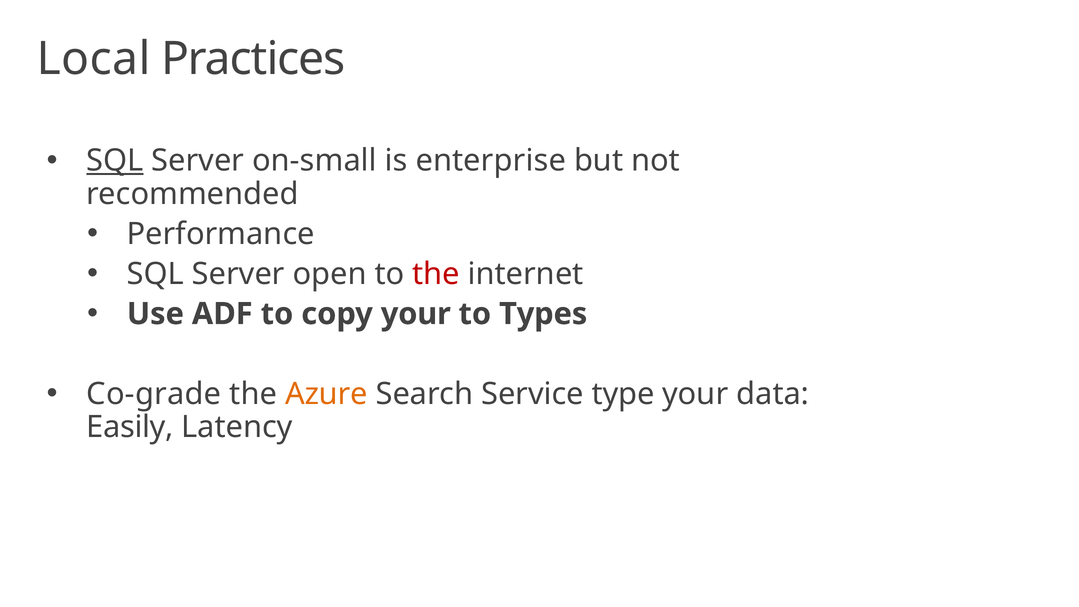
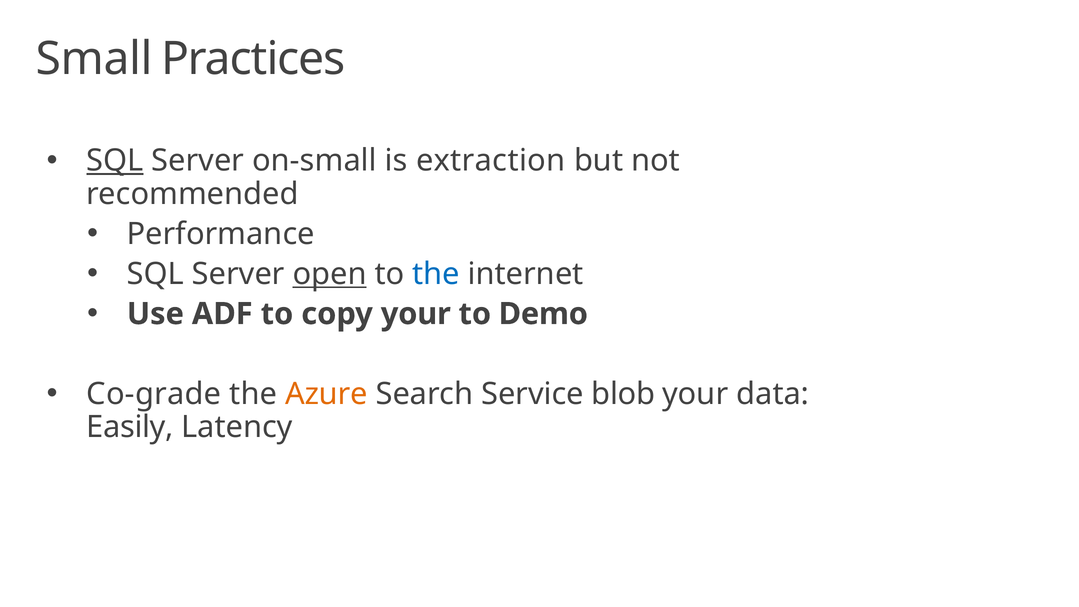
Local: Local -> Small (94, 59)
enterprise: enterprise -> extraction (491, 161)
open underline: none -> present (330, 274)
the colour: red -> blue (436, 274)
Types: Types -> Demo (543, 314)
type: type -> blob (623, 394)
